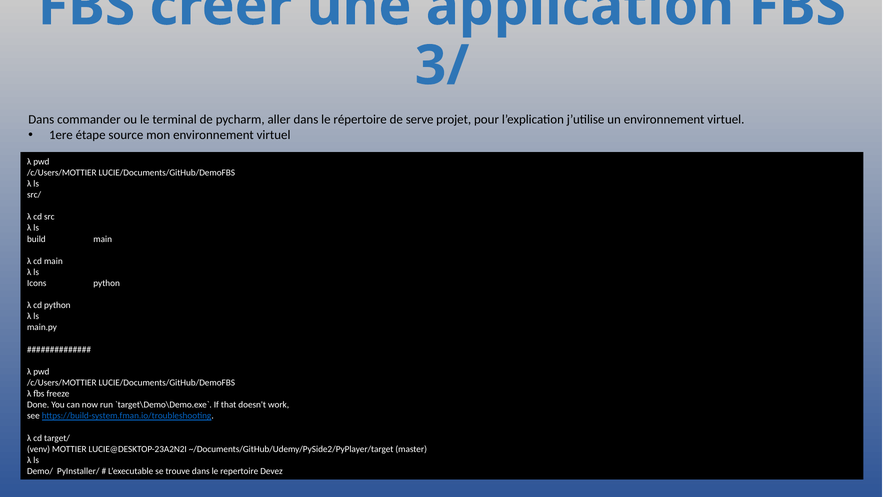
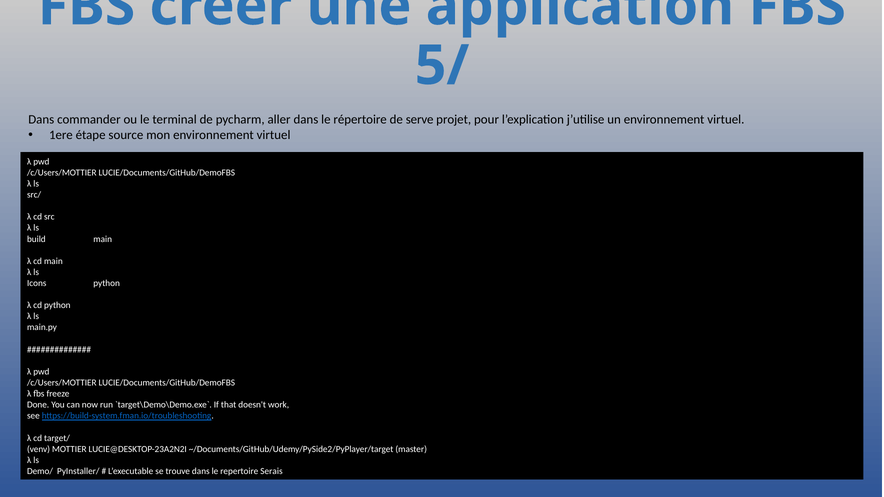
3/: 3/ -> 5/ (442, 66)
Devez: Devez -> Serais (271, 472)
